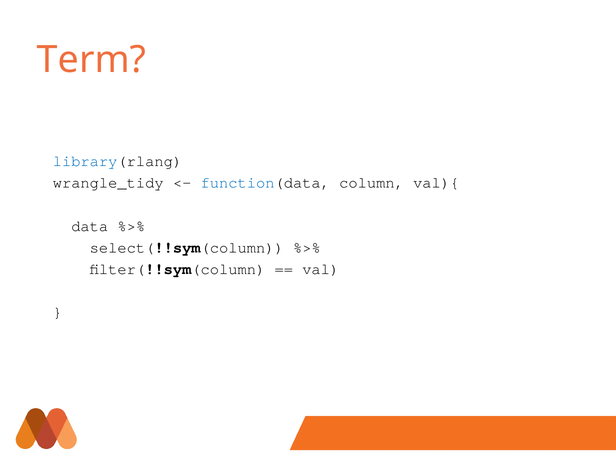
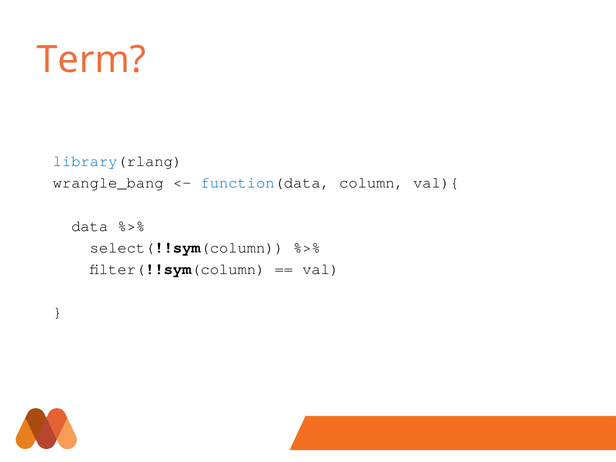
wrangle_tidy: wrangle_tidy -> wrangle_bang (108, 183)
